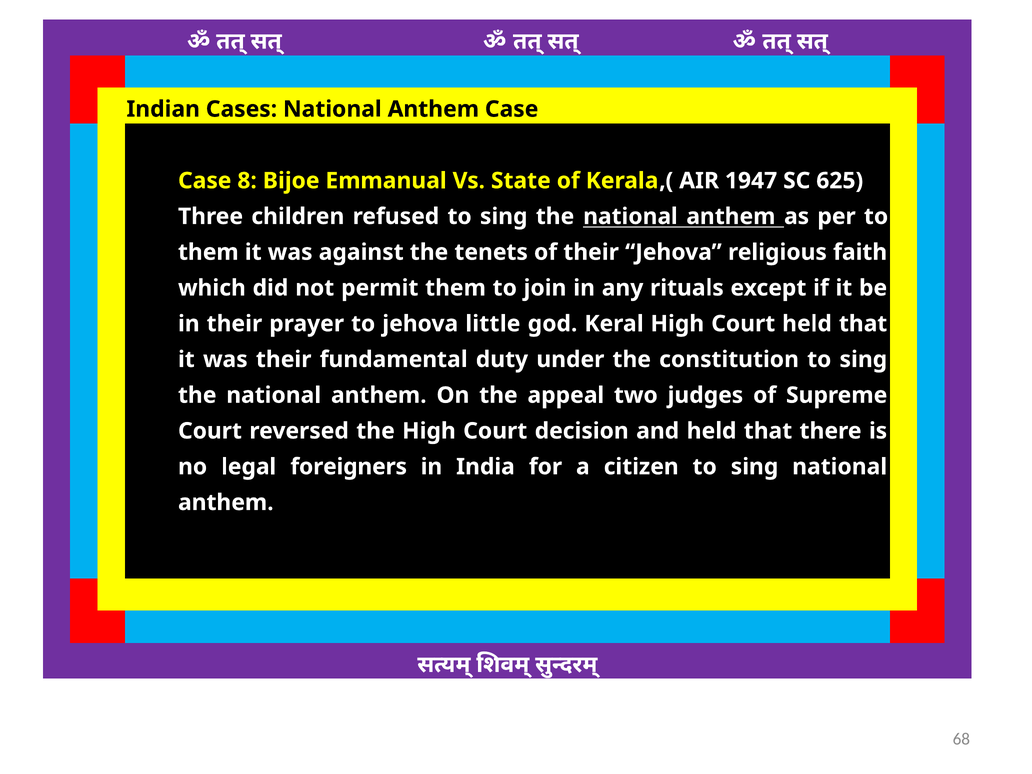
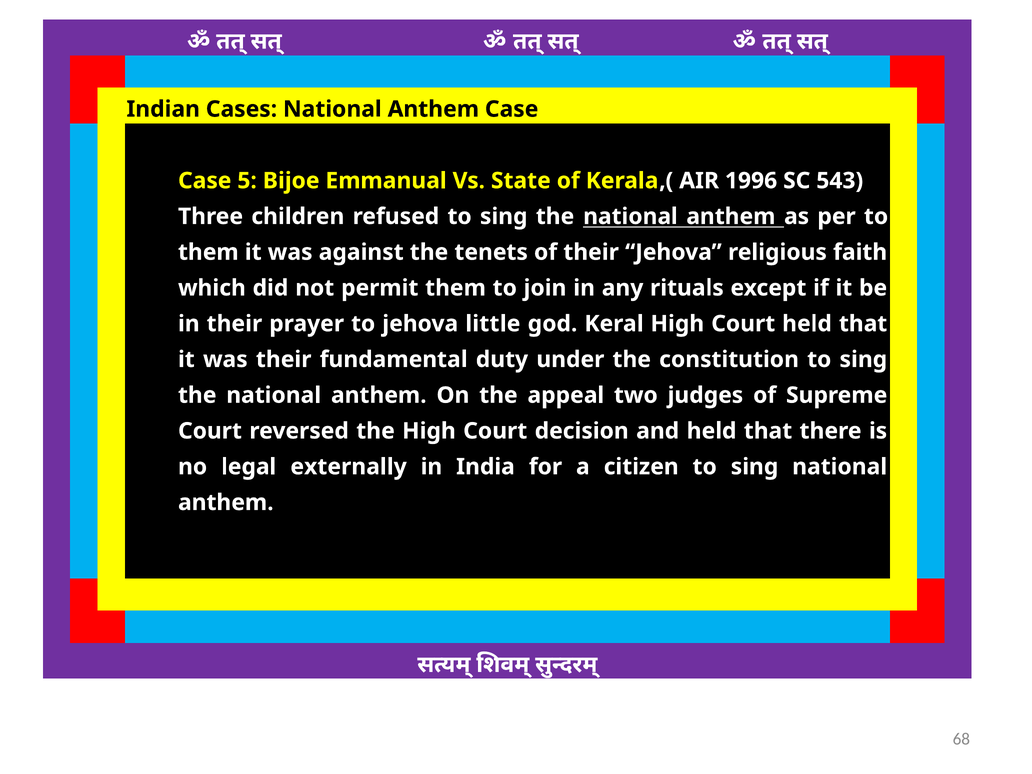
8: 8 -> 5 (247, 181)
1947: 1947 -> 1996 (751, 181)
625: 625 -> 543 (840, 181)
foreigners: foreigners -> externally (349, 467)
